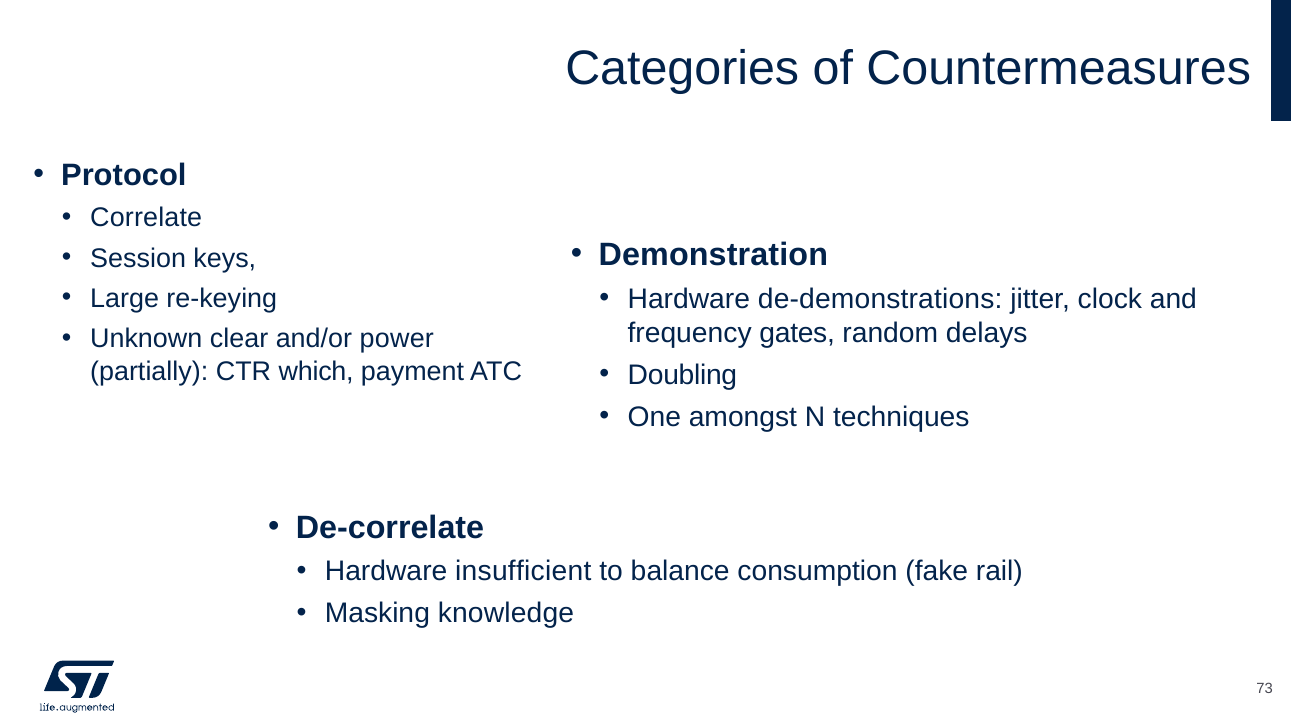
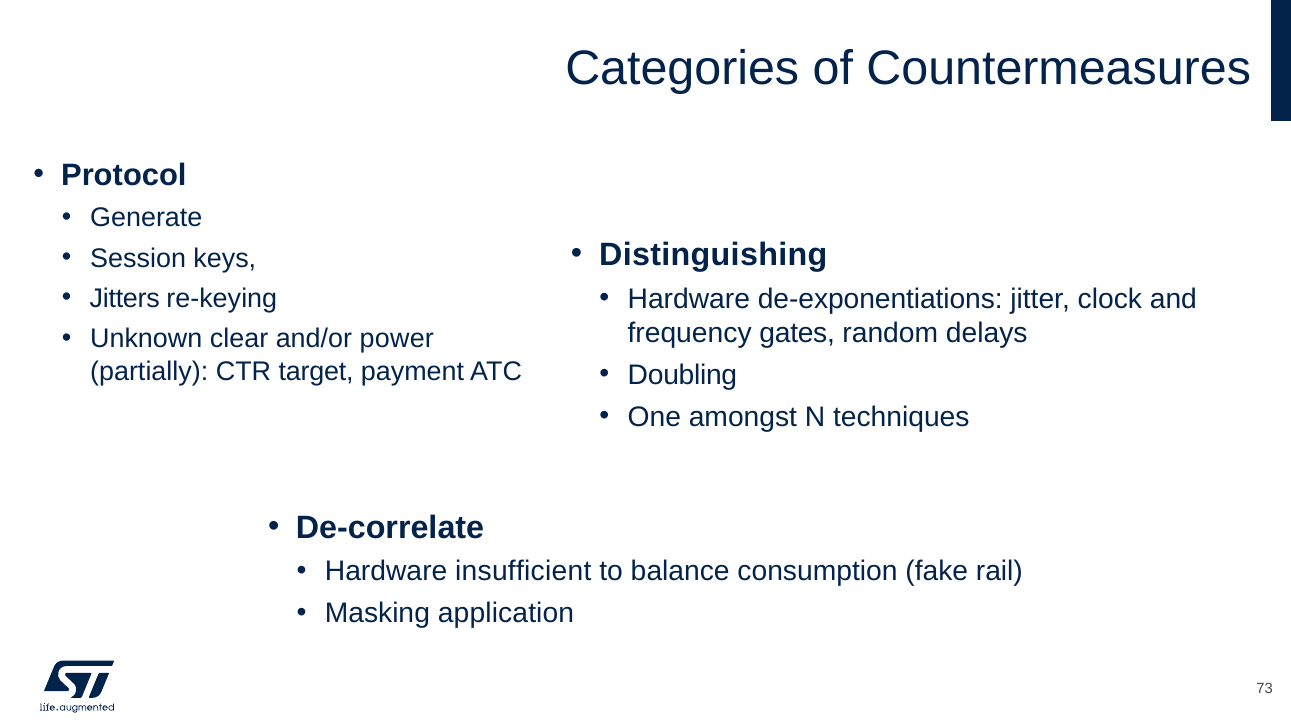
Correlate: Correlate -> Generate (146, 218)
Demonstration: Demonstration -> Distinguishing (713, 255)
Large: Large -> Jitters (125, 299)
de-demonstrations: de-demonstrations -> de-exponentiations (880, 299)
which: which -> target (316, 371)
knowledge: knowledge -> application (506, 614)
